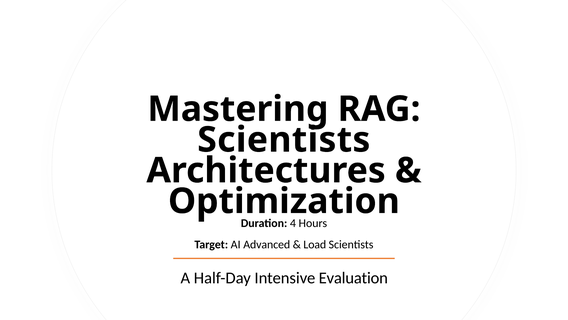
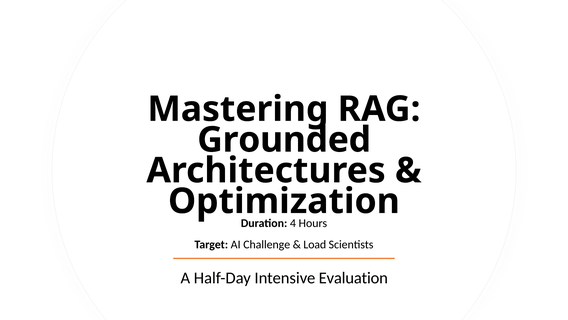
Scientists: Scientists -> Grounded (284, 140)
Advanced: Advanced -> Challenge (267, 244)
